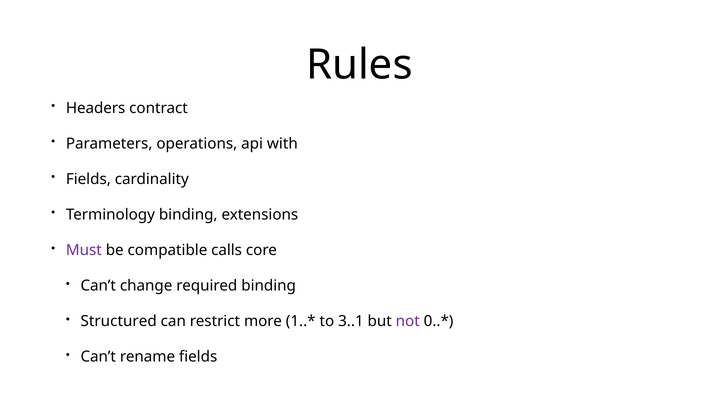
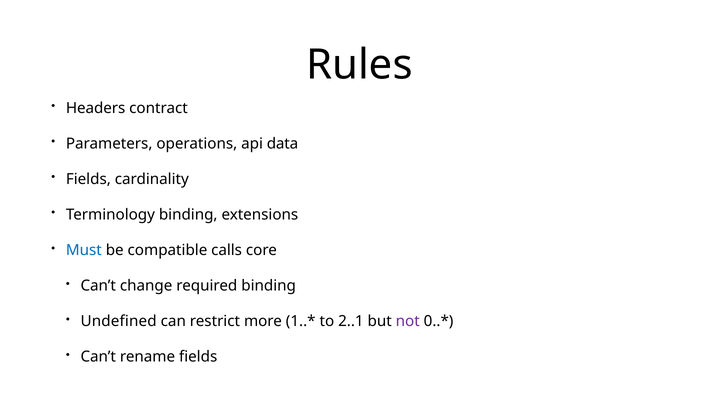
with: with -> data (282, 144)
Must colour: purple -> blue (84, 250)
Structured: Structured -> Undefined (119, 321)
3..1: 3..1 -> 2..1 (351, 321)
